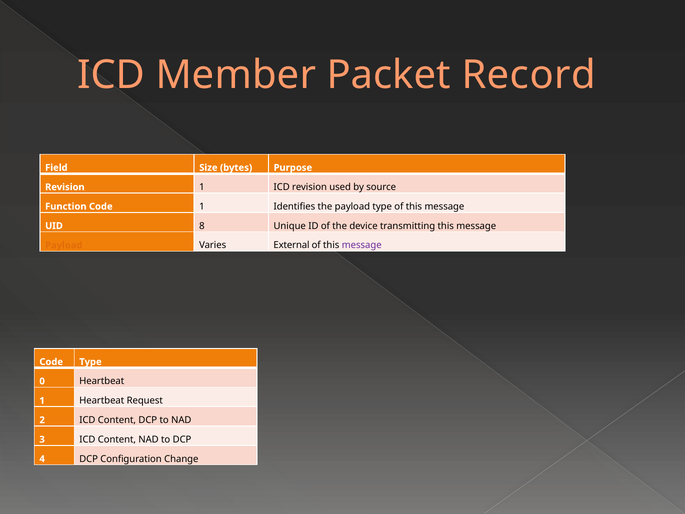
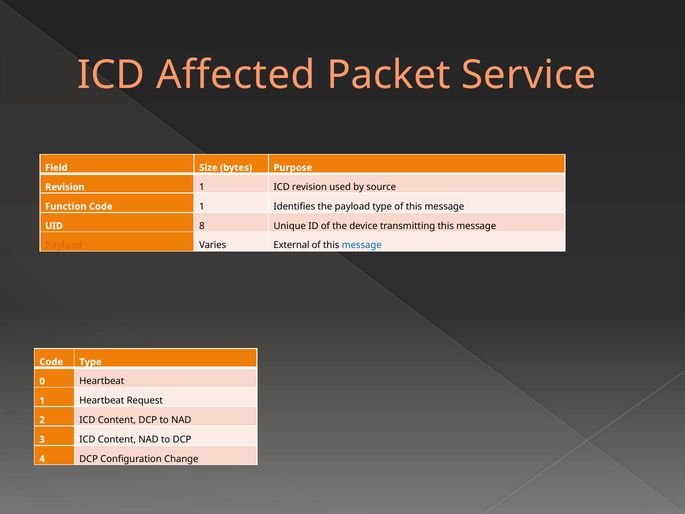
Member: Member -> Affected (236, 75)
Record: Record -> Service (529, 75)
message colour: purple -> blue (362, 245)
